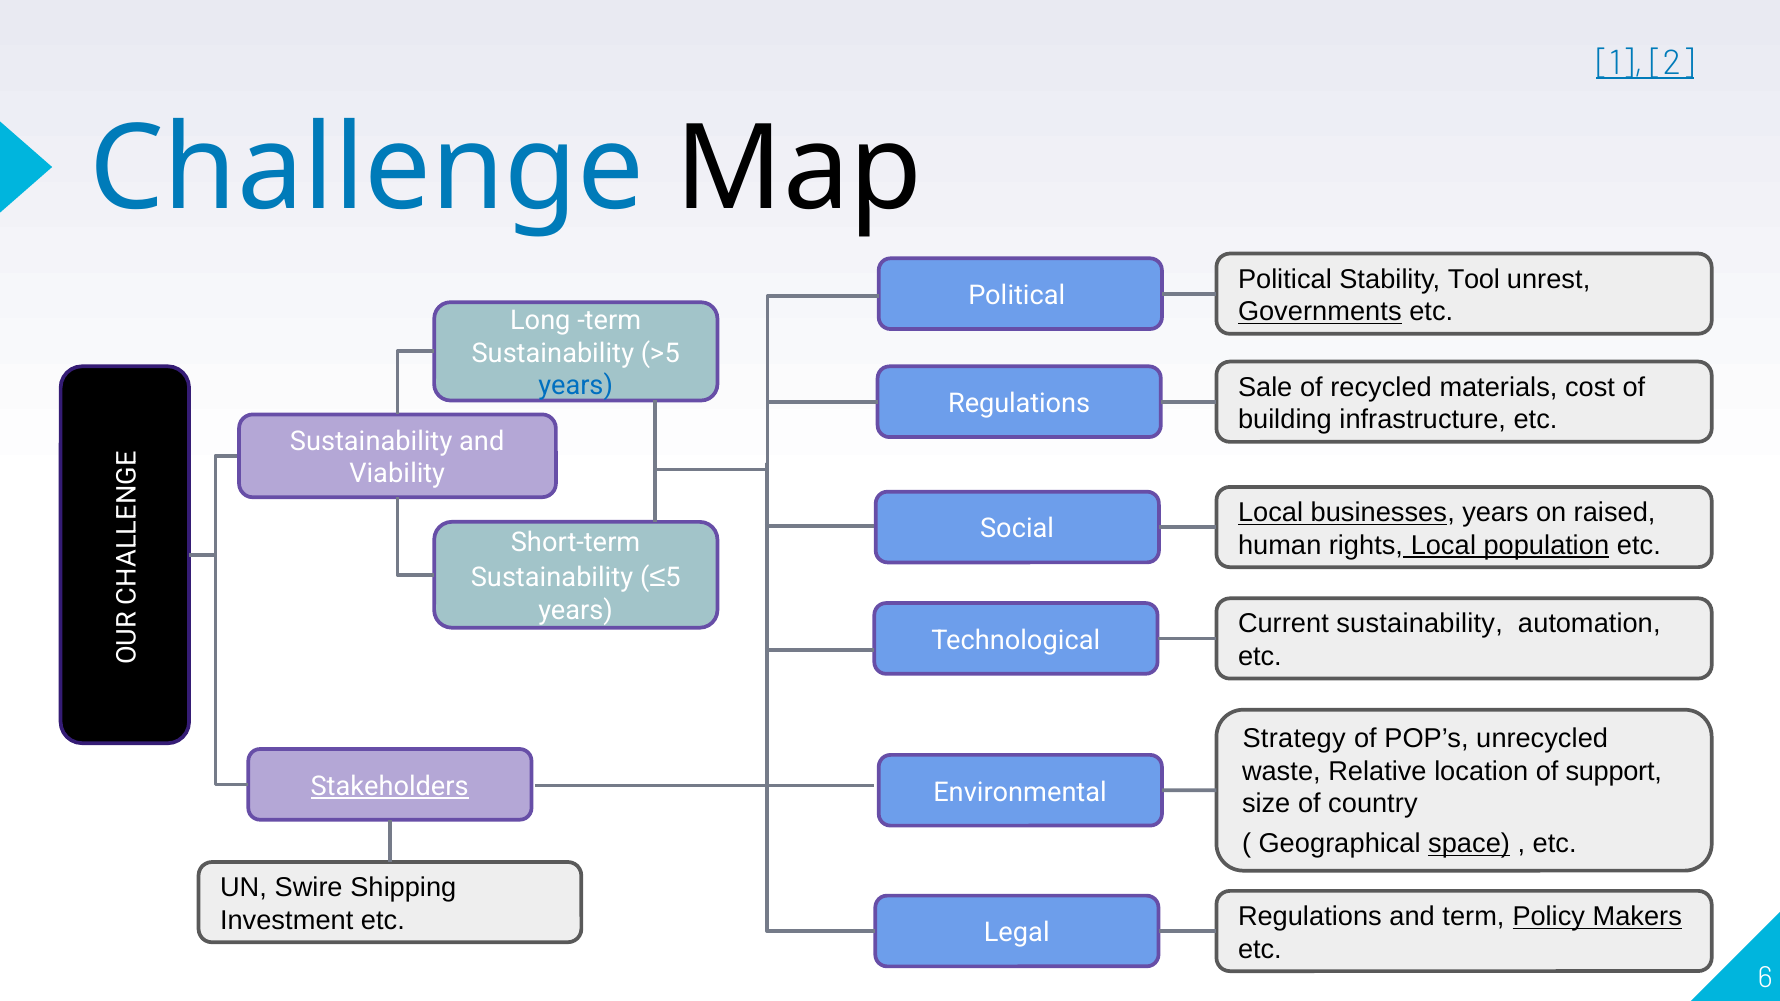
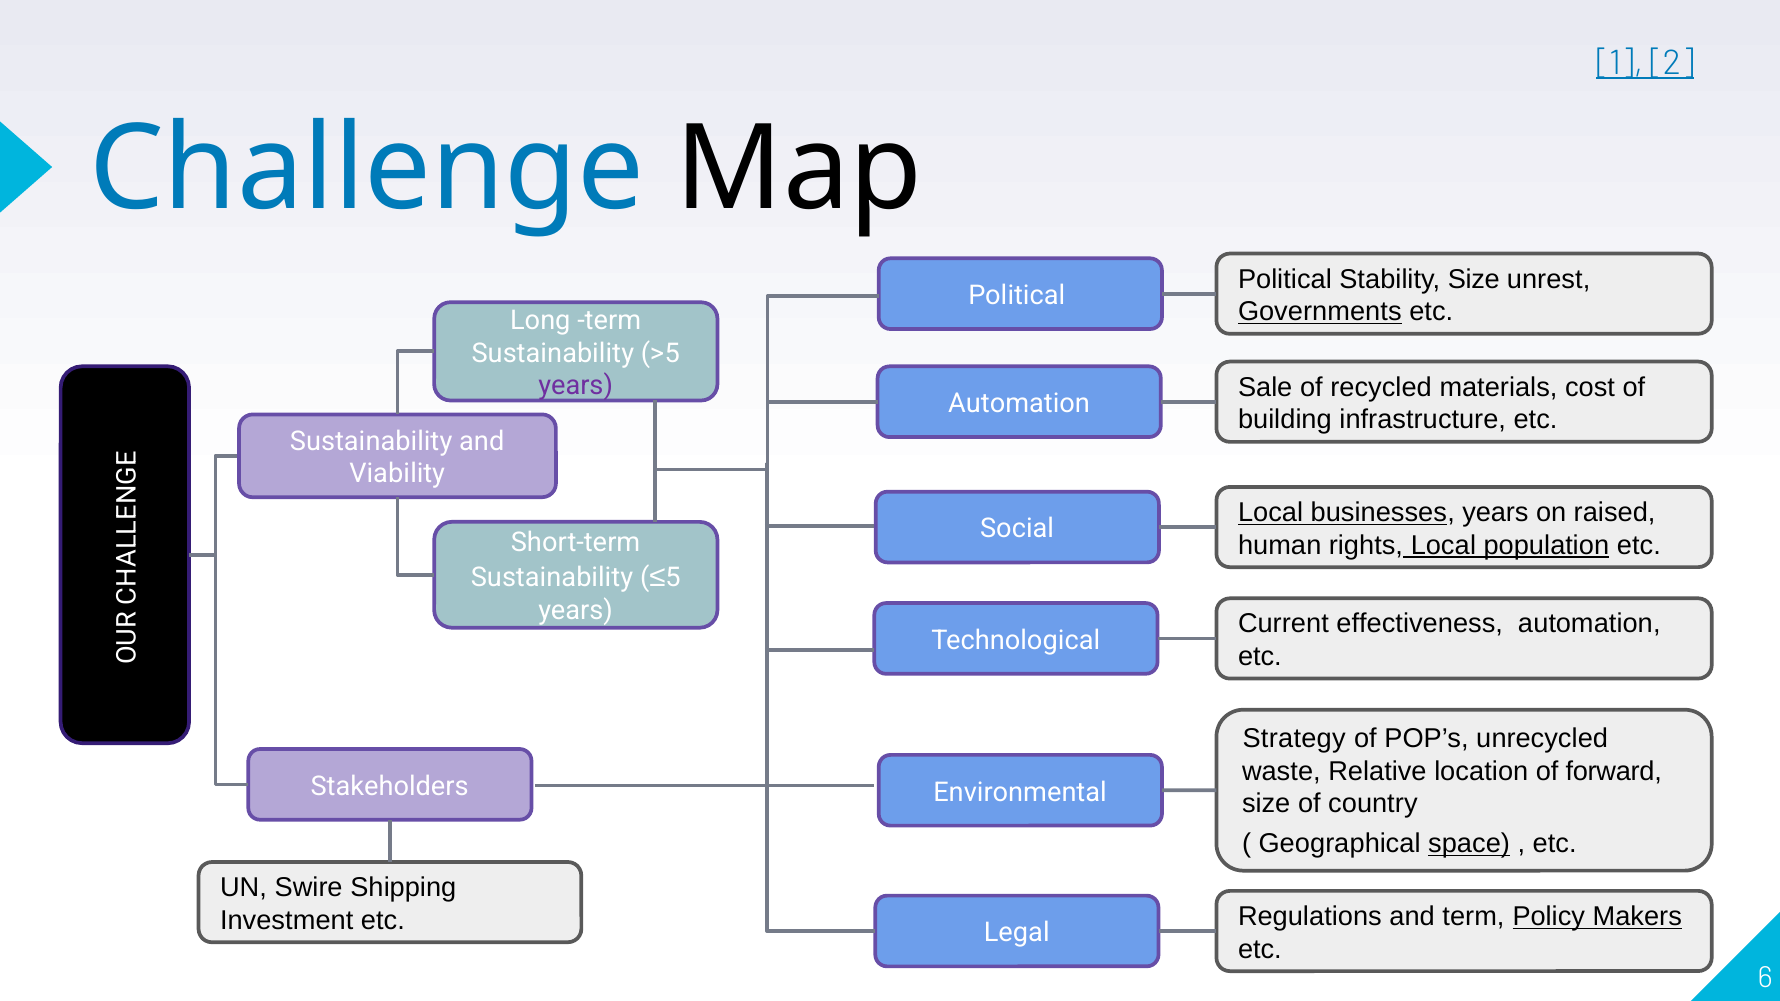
Stability Tool: Tool -> Size (1474, 279)
years colour: blue -> purple (576, 386)
Regulations: Regulations -> Automation (1019, 404)
Current sustainability: sustainability -> effectiveness (1420, 624)
support: support -> forward (1614, 771)
Stakeholders underline: present -> none (390, 786)
